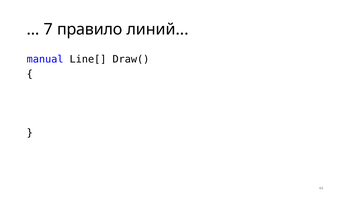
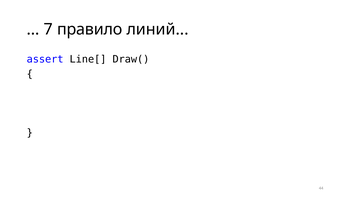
manual: manual -> assert (45, 59)
